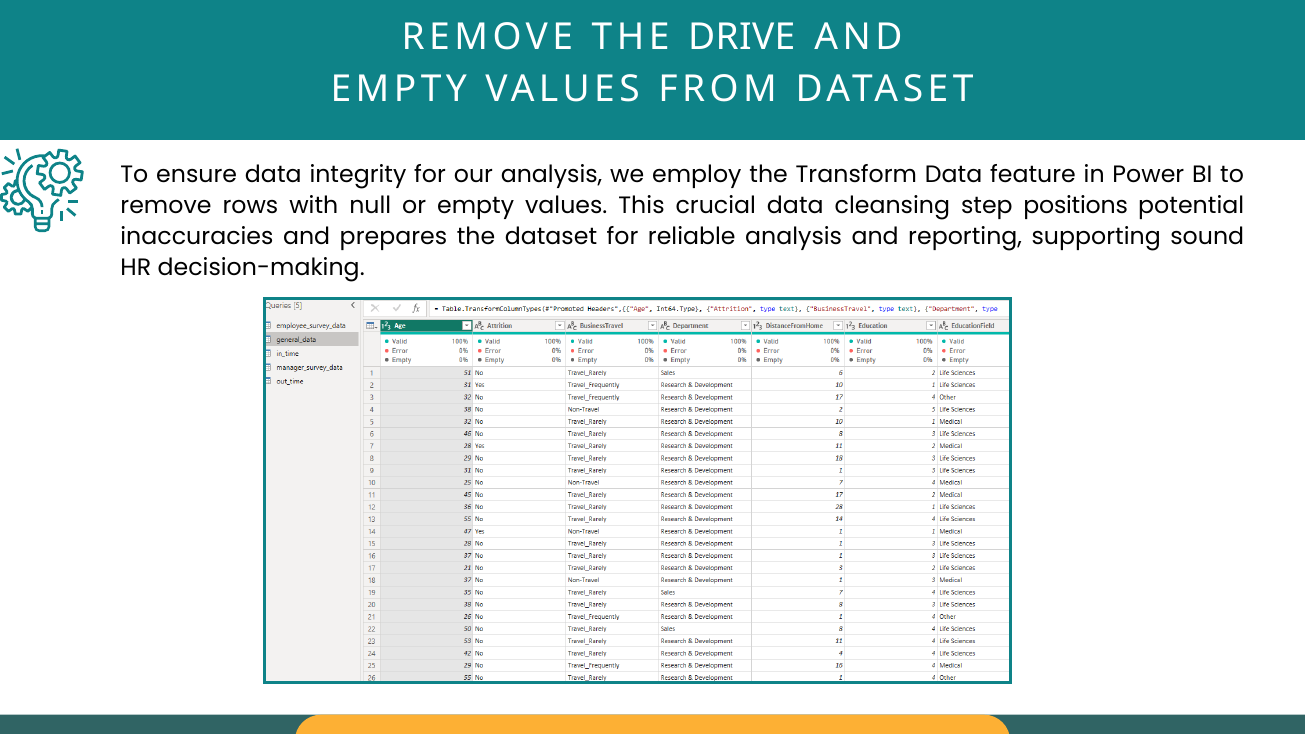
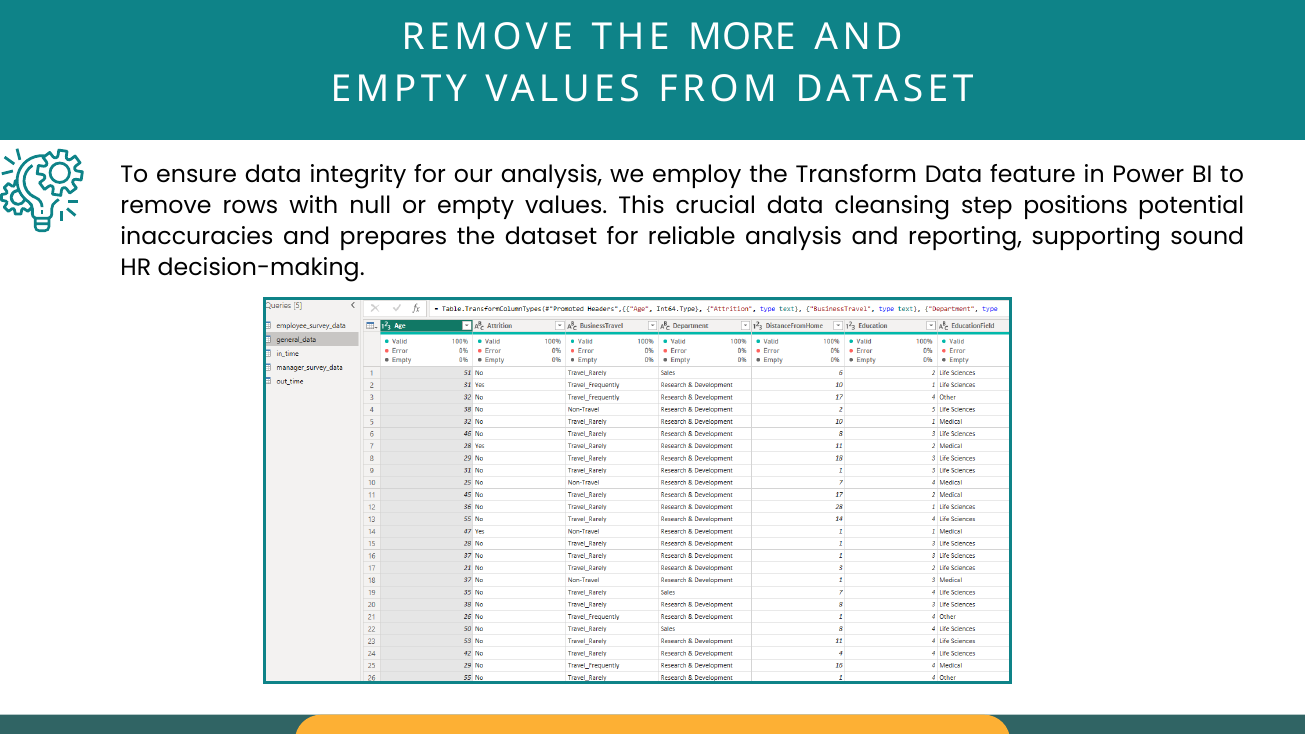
DRIVE: DRIVE -> MORE (742, 37)
